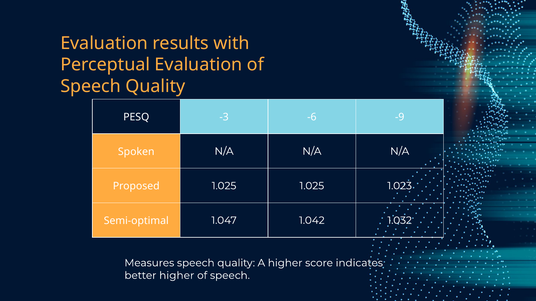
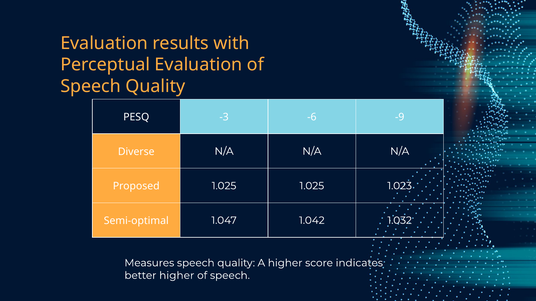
Spoken: Spoken -> Diverse (136, 152)
